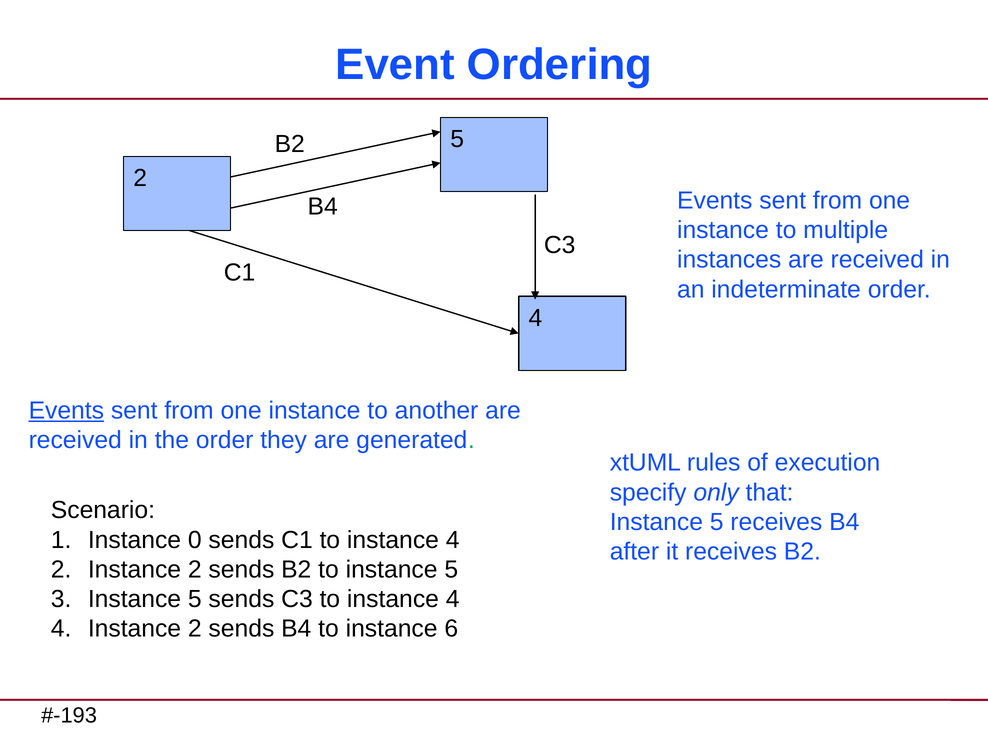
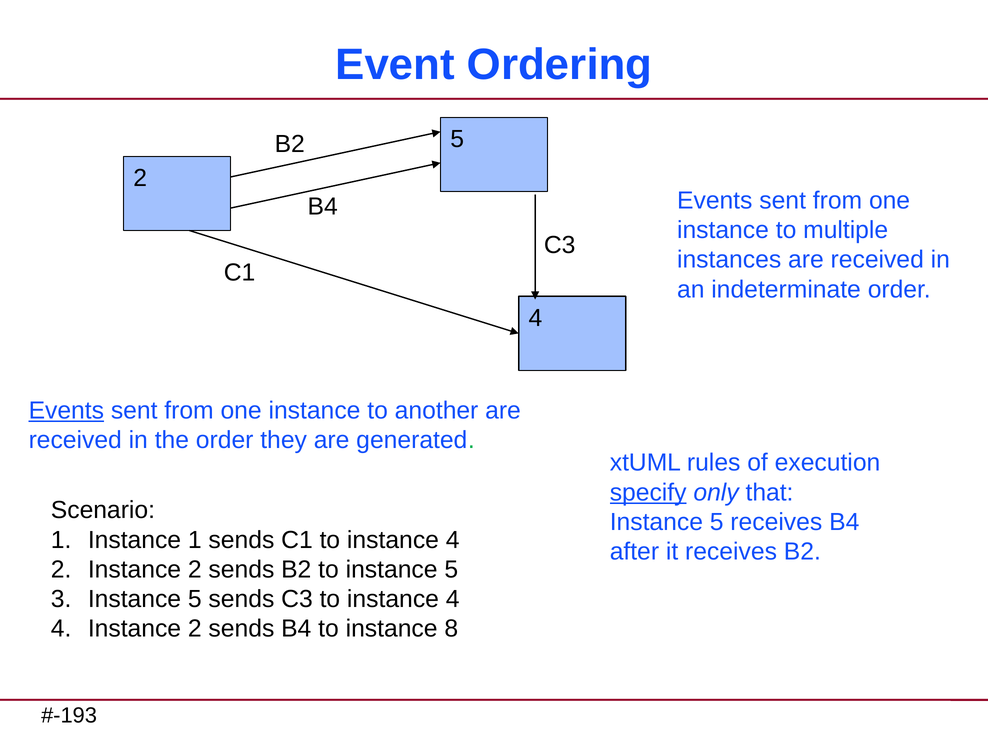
specify underline: none -> present (648, 492)
Instance 0: 0 -> 1 (195, 540)
6: 6 -> 8 (451, 629)
